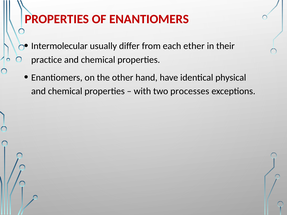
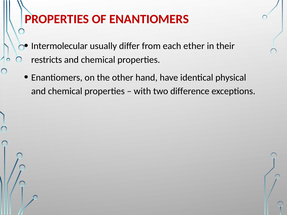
practice: practice -> restricts (47, 60)
processes: processes -> difference (190, 91)
